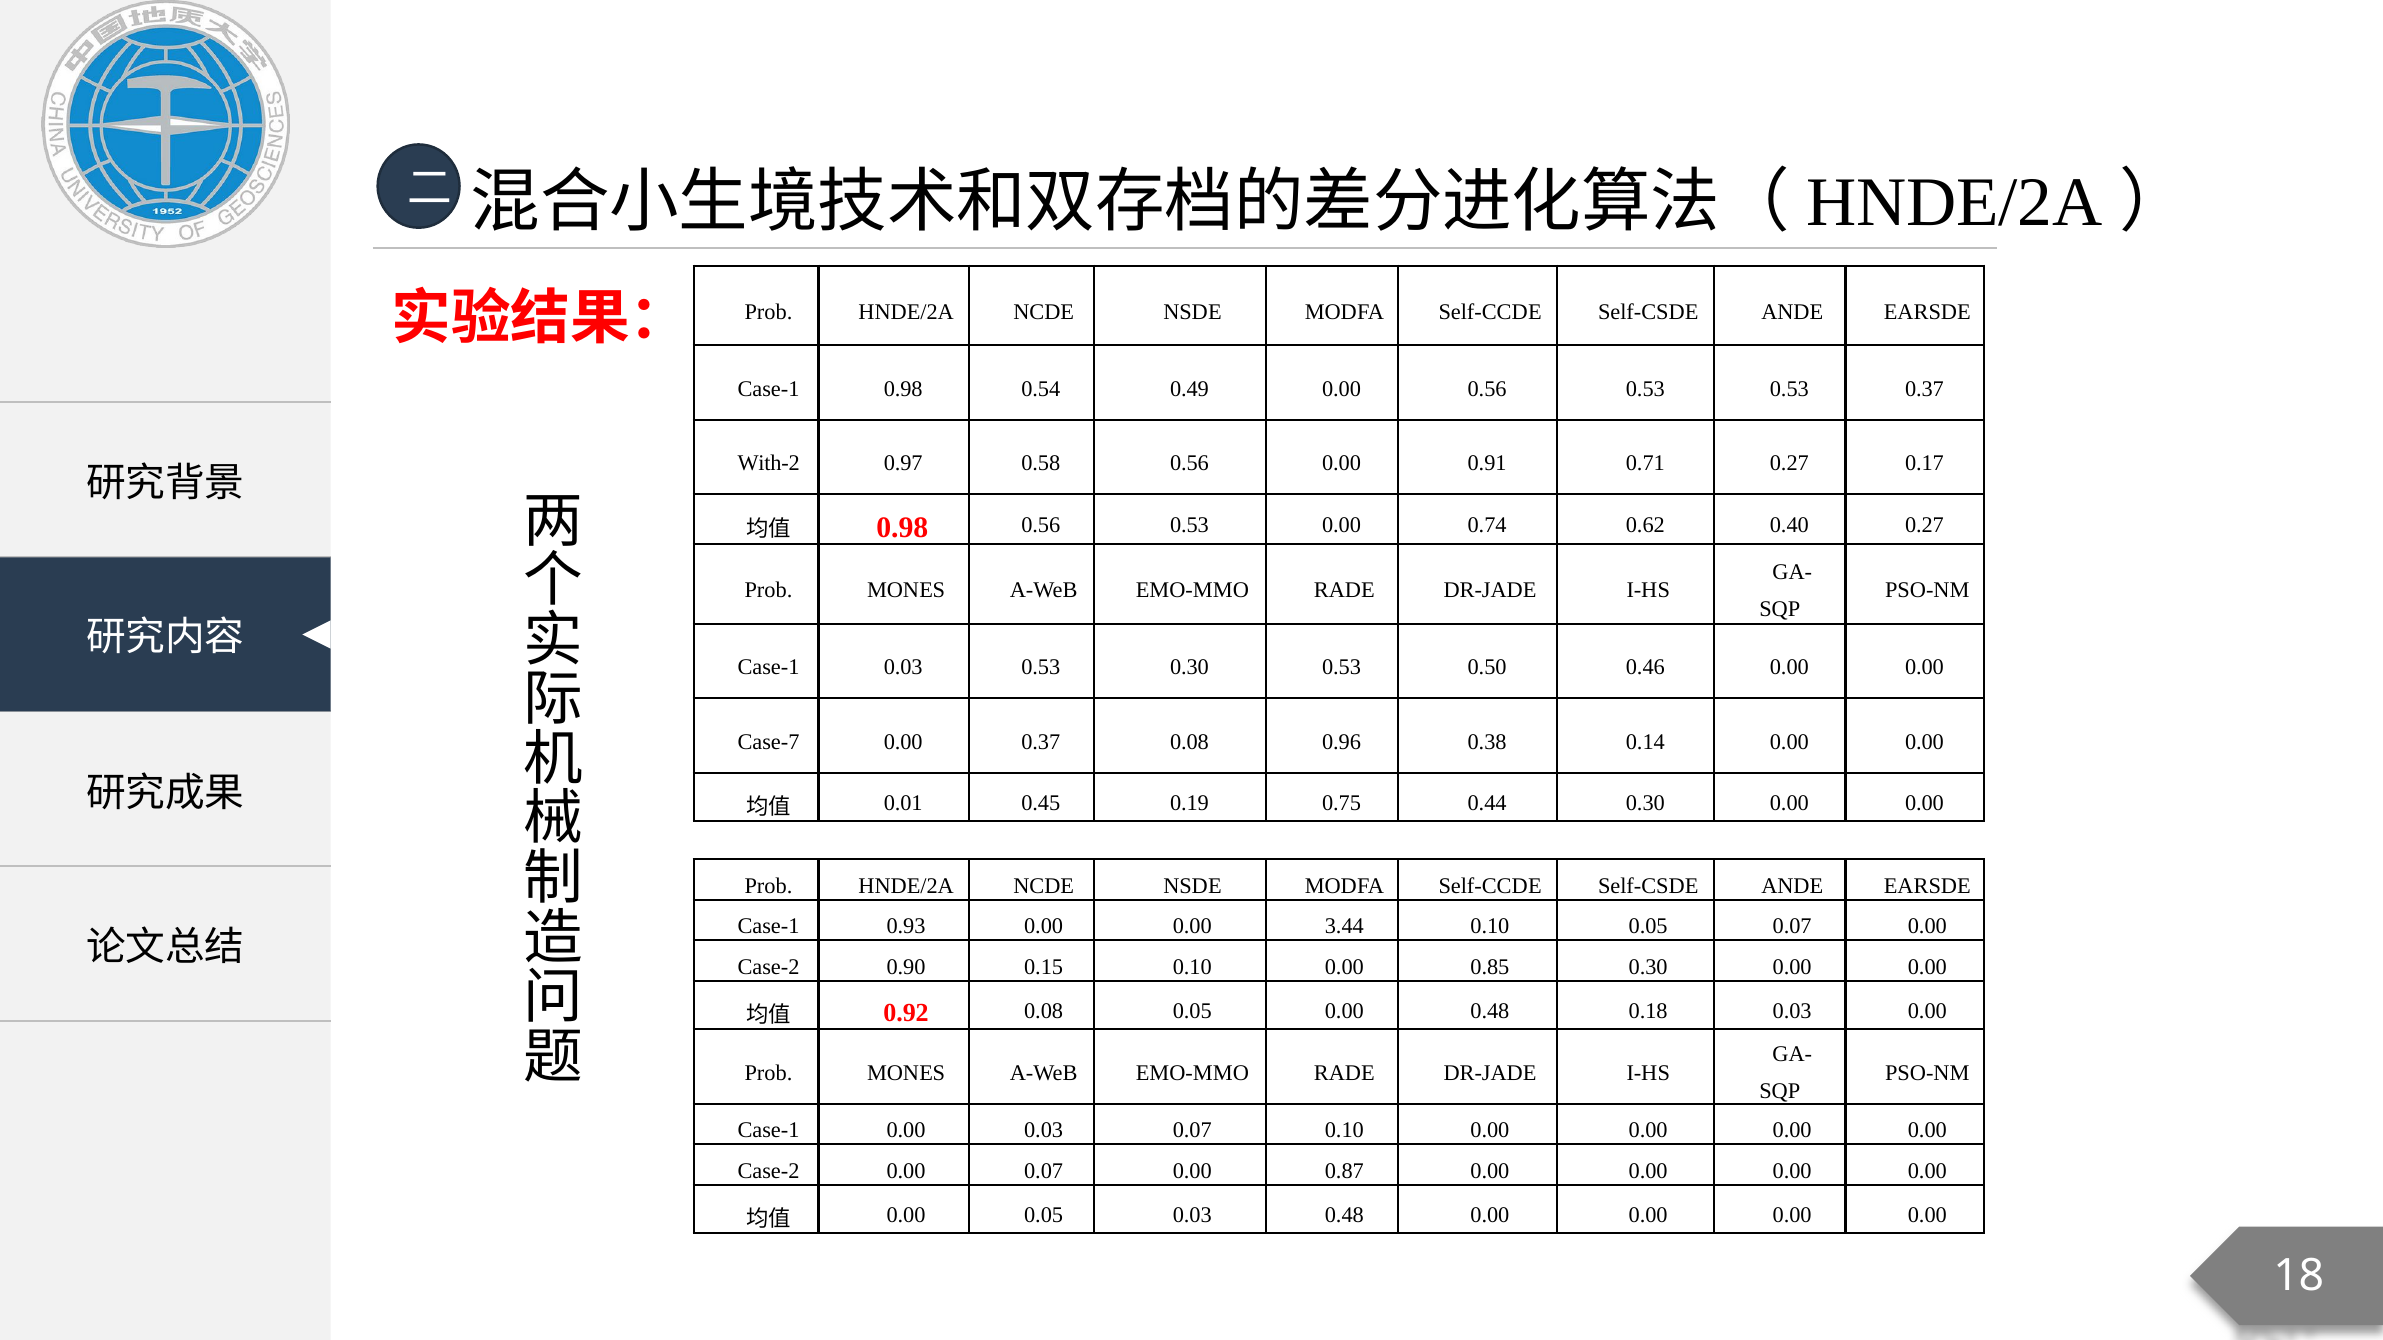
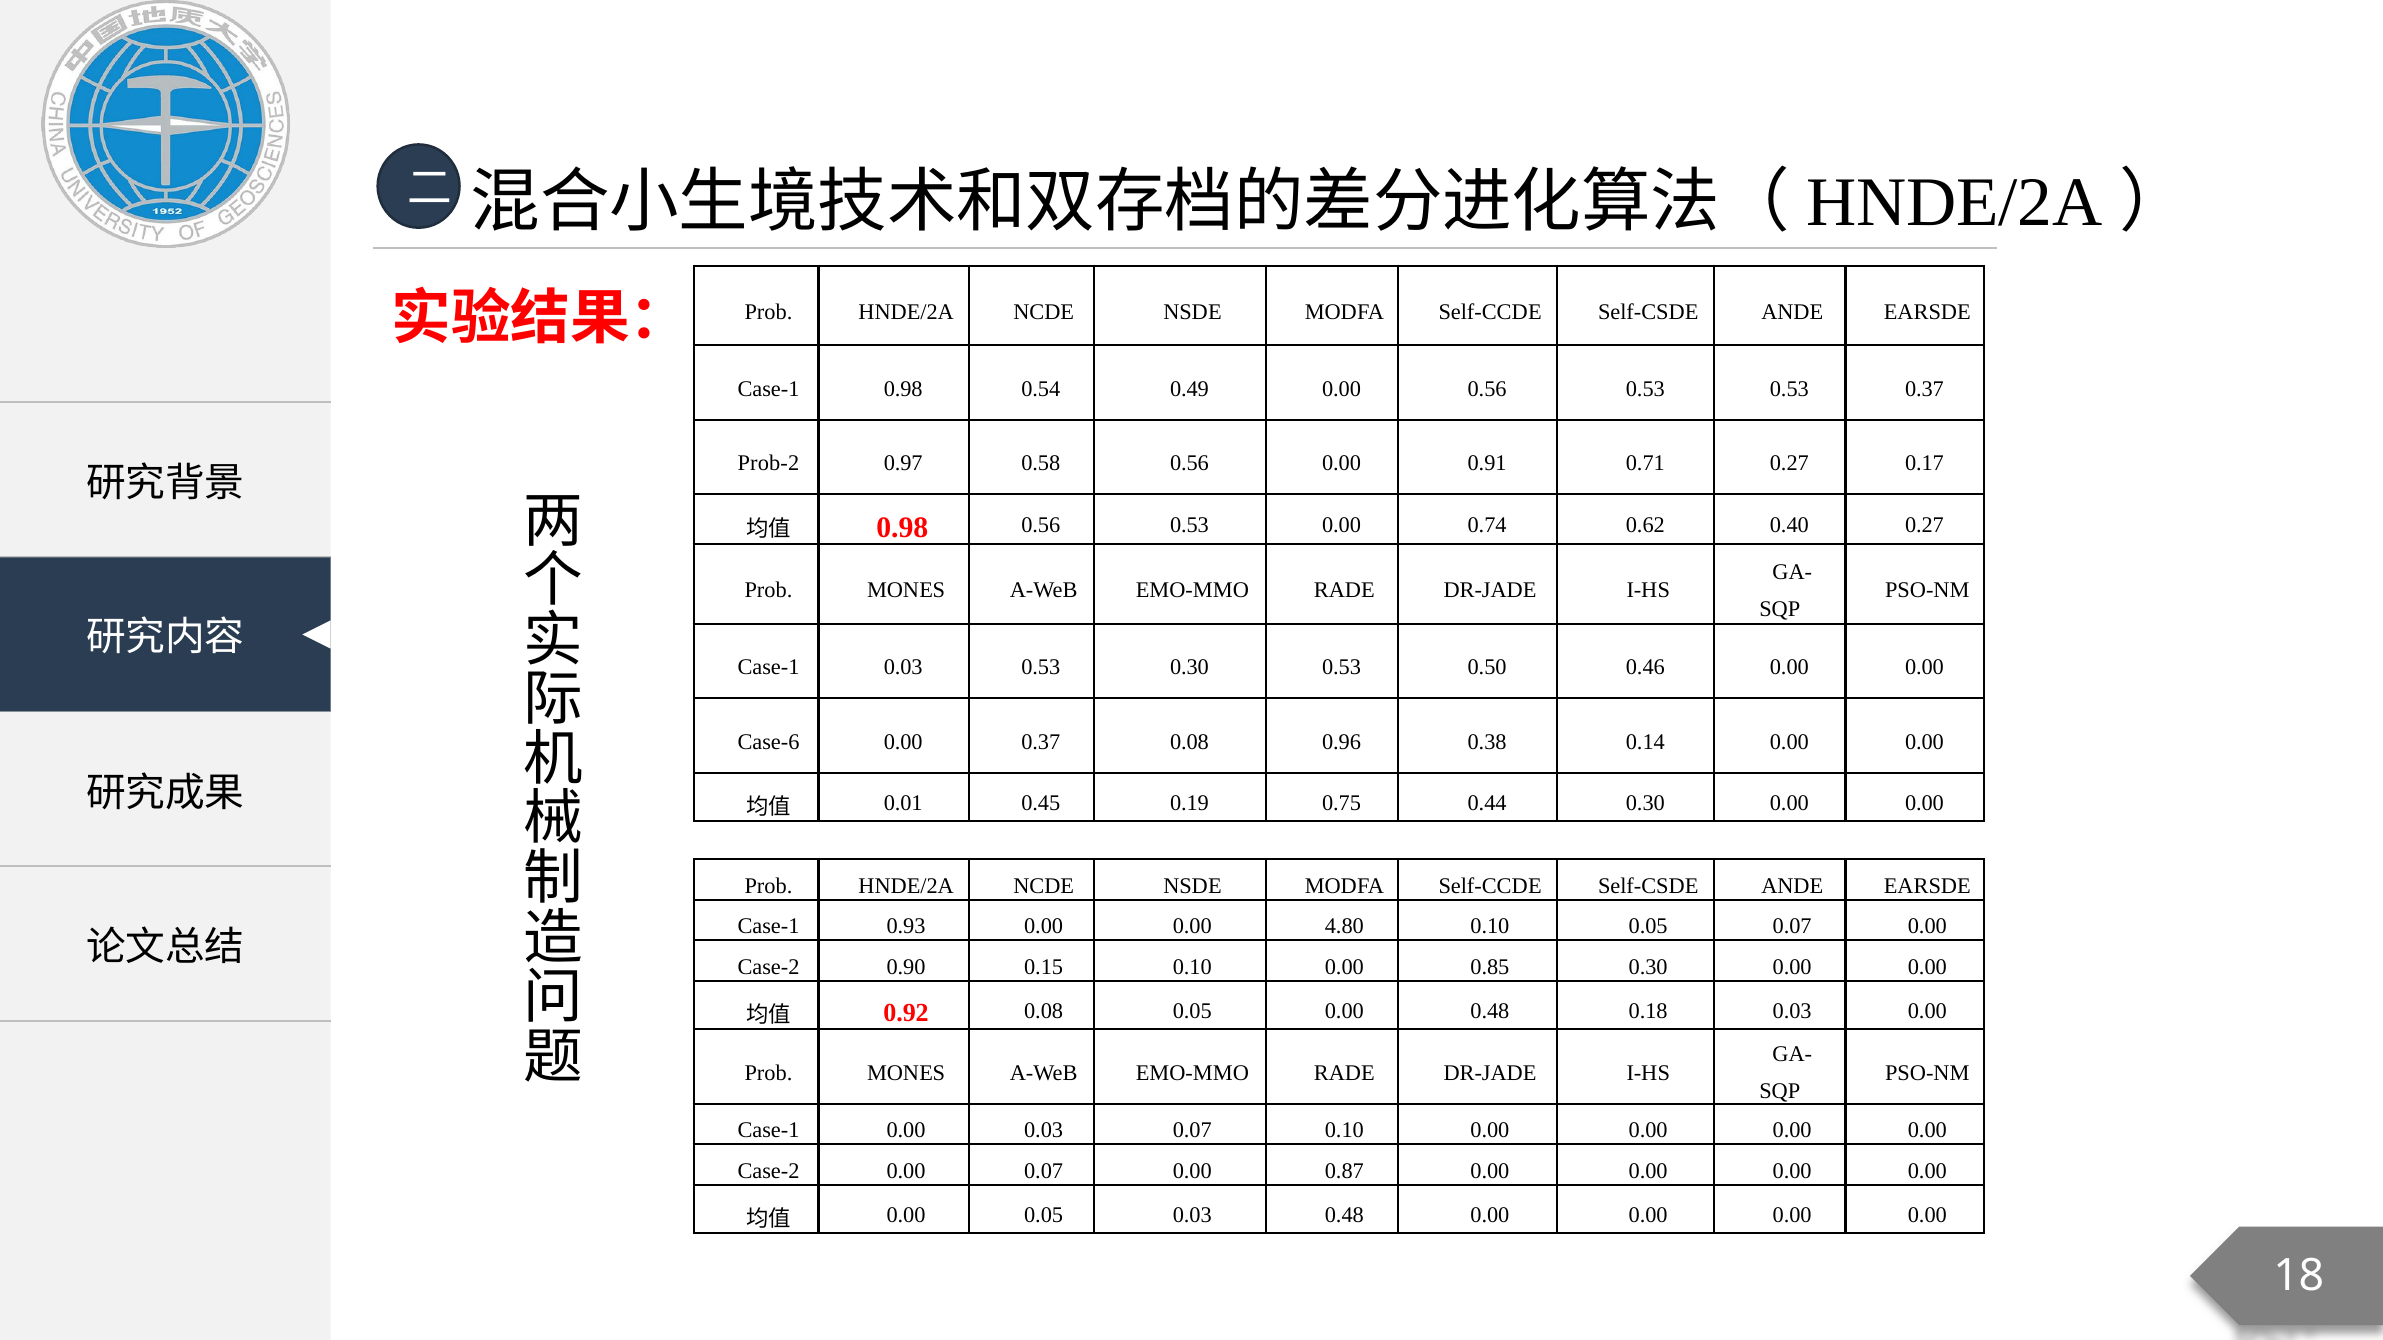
With-2: With-2 -> Prob-2 (768, 464)
Case-7: Case-7 -> Case-6 (769, 742)
3.44: 3.44 -> 4.80 (1344, 927)
